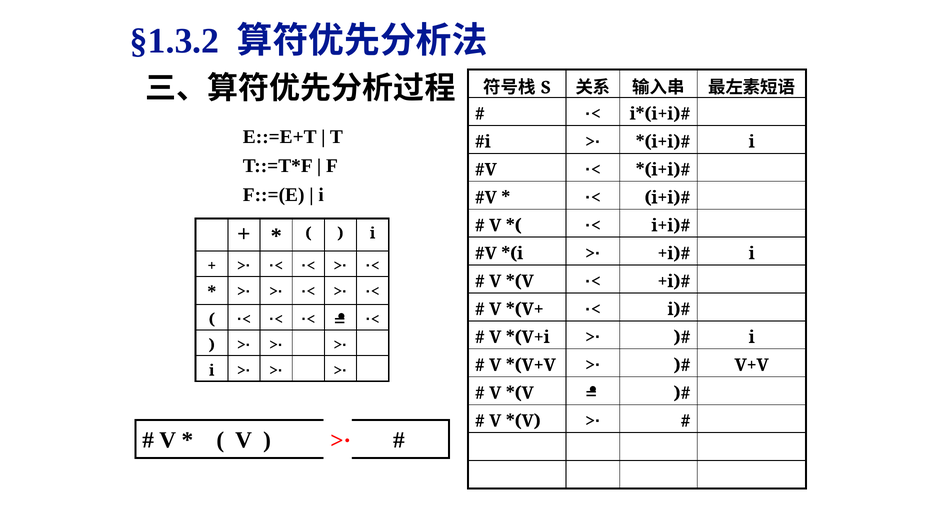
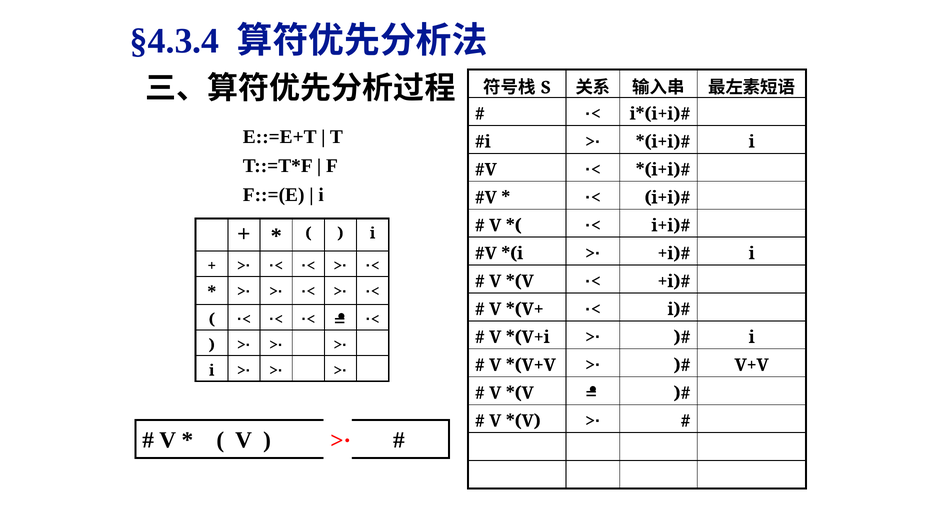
§1.3.2: §1.3.2 -> §4.3.4 (175, 41)
